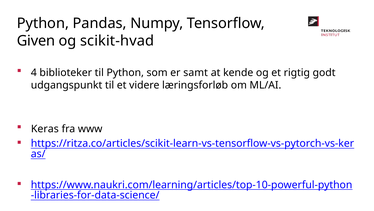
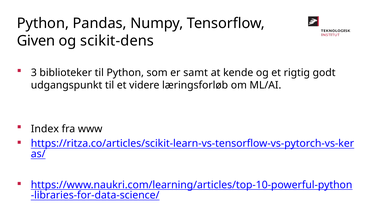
scikit-hvad: scikit-hvad -> scikit-dens (117, 41)
4: 4 -> 3 (34, 72)
Keras: Keras -> Index (45, 129)
